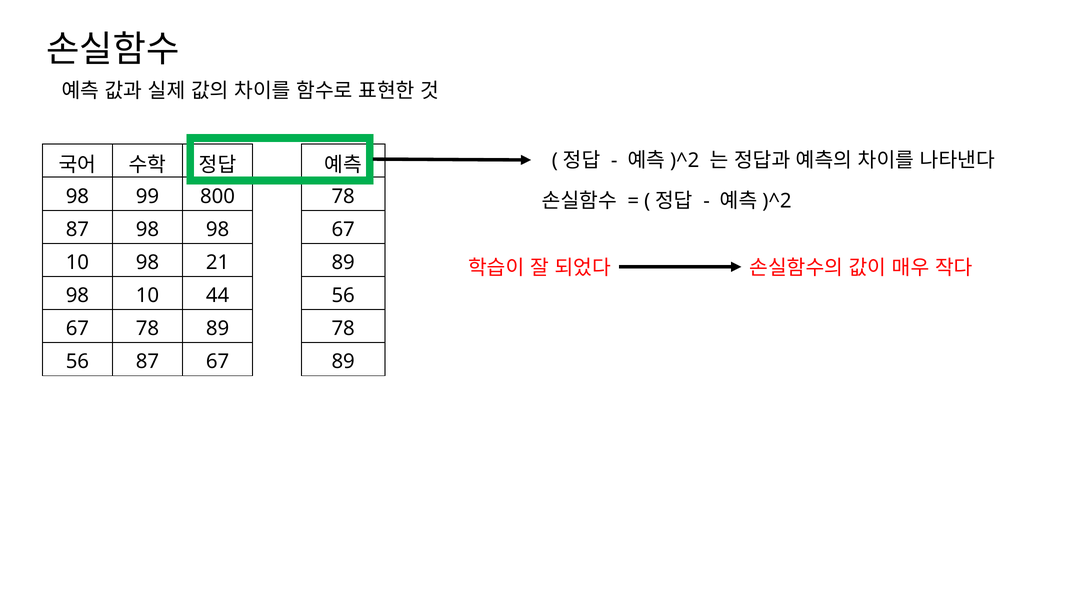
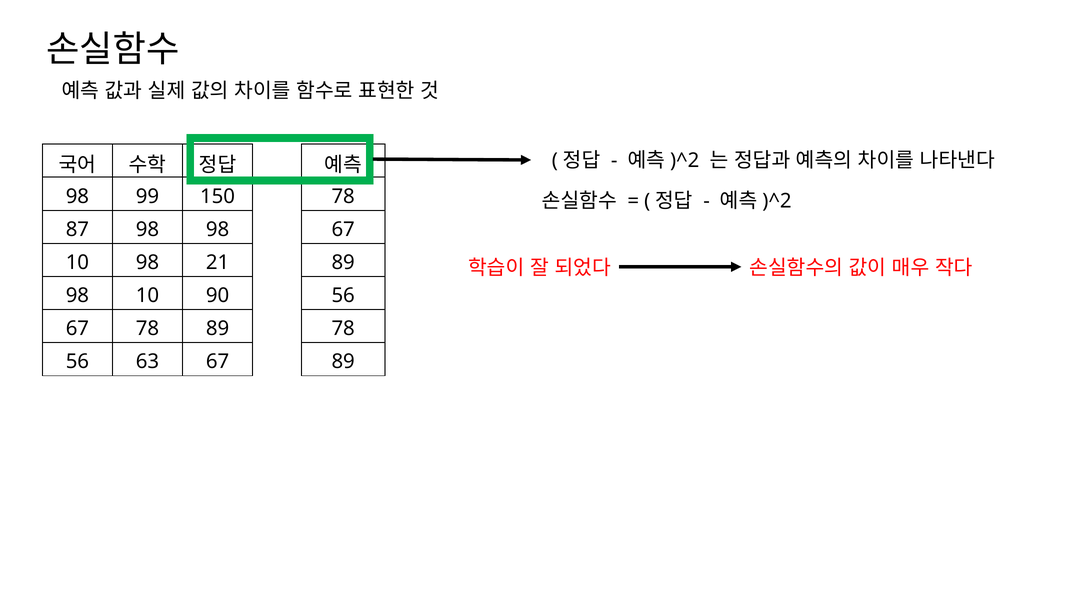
800: 800 -> 150 (218, 196)
44: 44 -> 90 (218, 295)
56 87: 87 -> 63 (147, 361)
